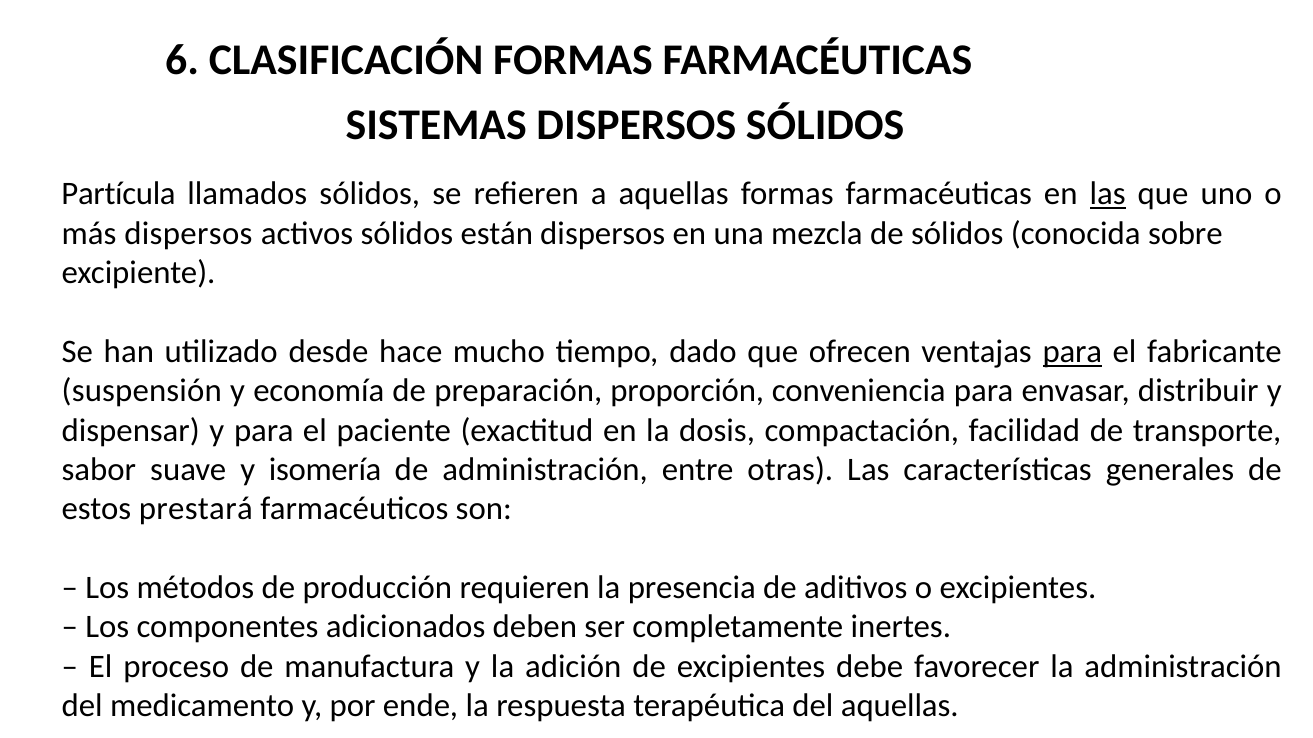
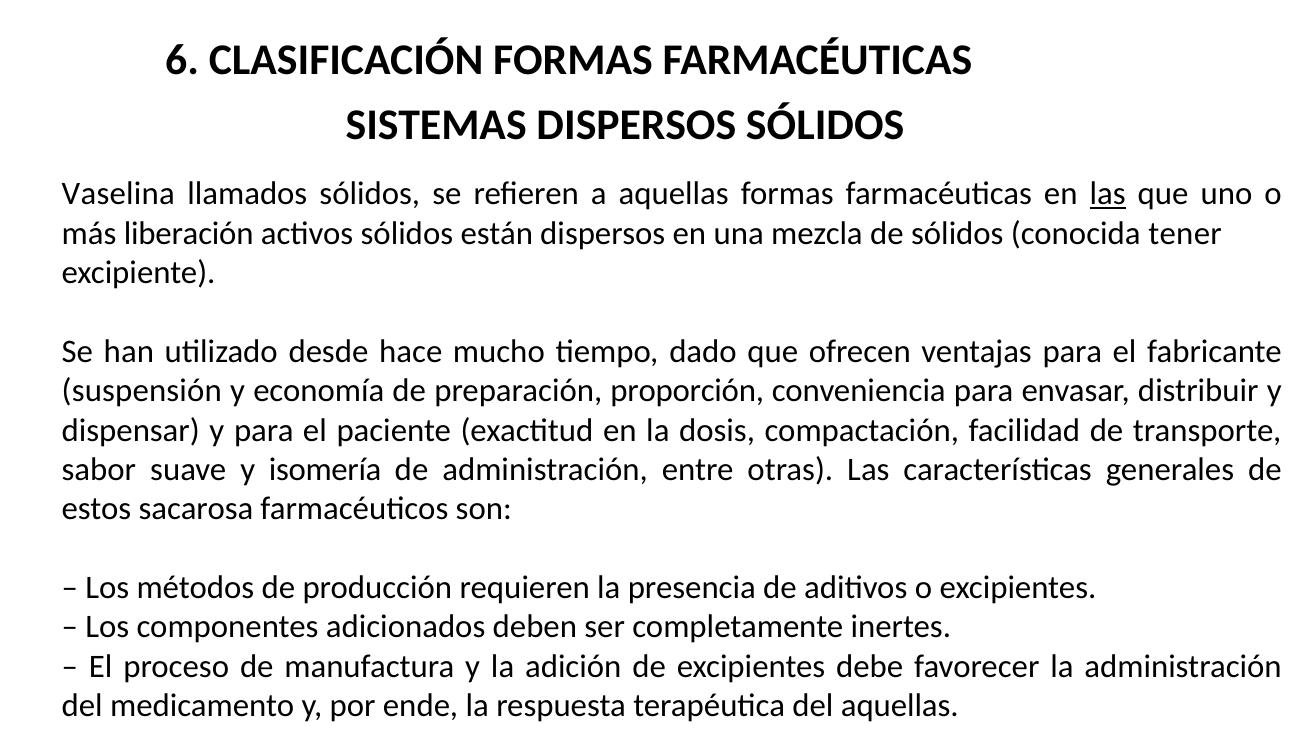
Partícula: Partícula -> Vaselina (118, 194)
más dispersos: dispersos -> liberación (189, 234)
sobre: sobre -> tener (1185, 234)
para underline: present -> none (1072, 352)
prestará: prestará -> sacarosa (196, 509)
